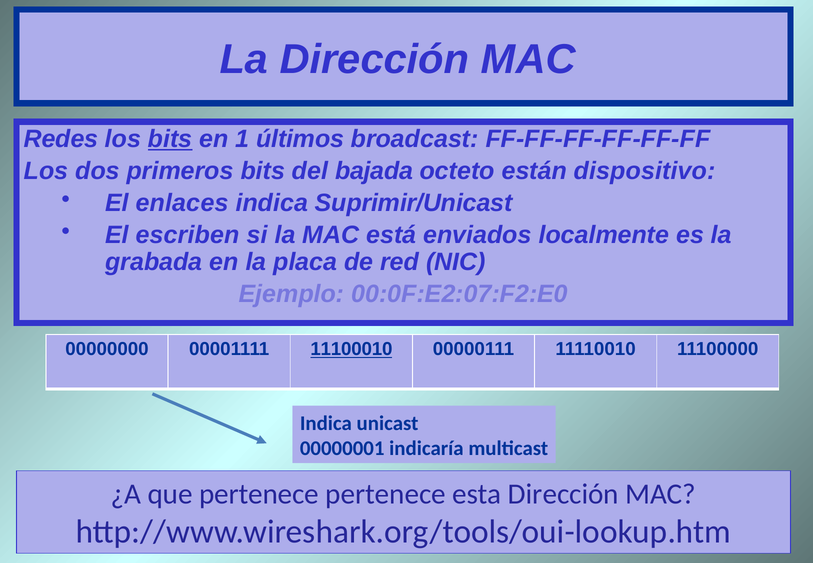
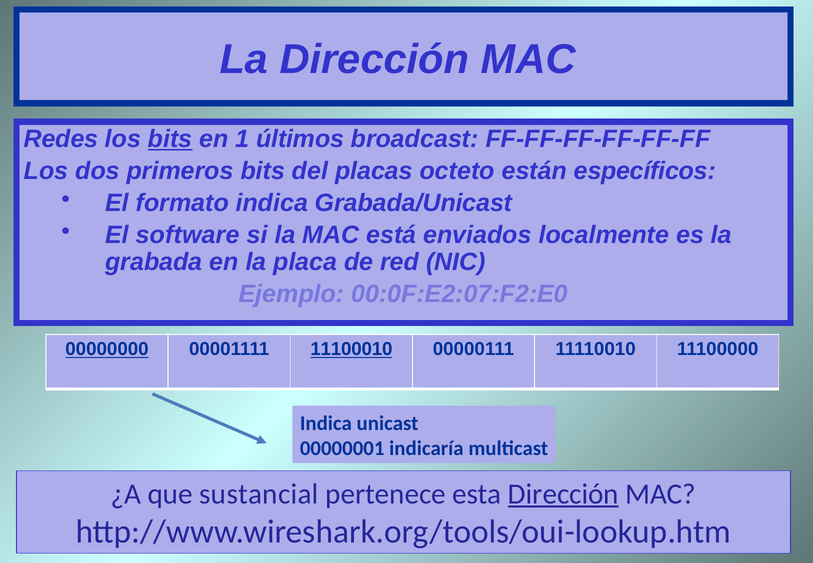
bajada: bajada -> placas (374, 171)
dispositivo: dispositivo -> específicos (645, 171)
enlaces: enlaces -> formato (182, 203)
Suprimir/Unicast: Suprimir/Unicast -> Grabada/Unicast (414, 203)
escriben: escriben -> software (188, 235)
00000000 underline: none -> present (107, 349)
que pertenece: pertenece -> sustancial (259, 494)
Dirección underline: none -> present (563, 494)
